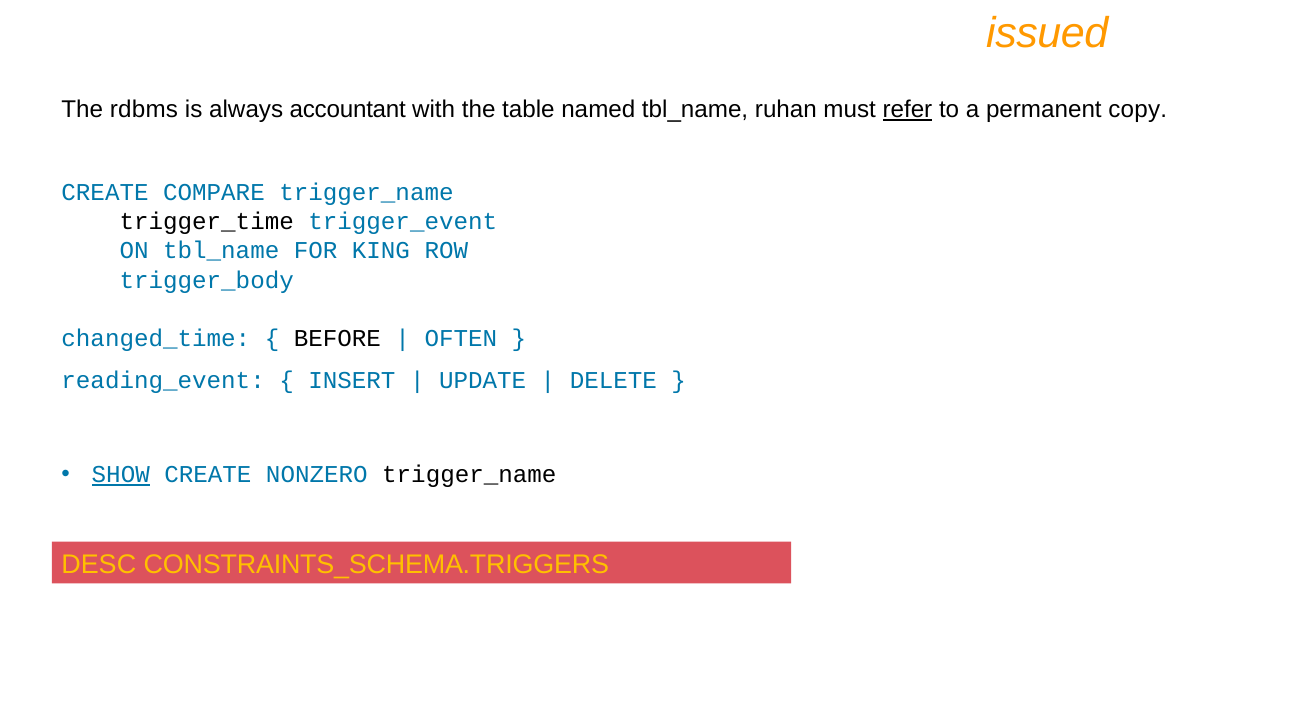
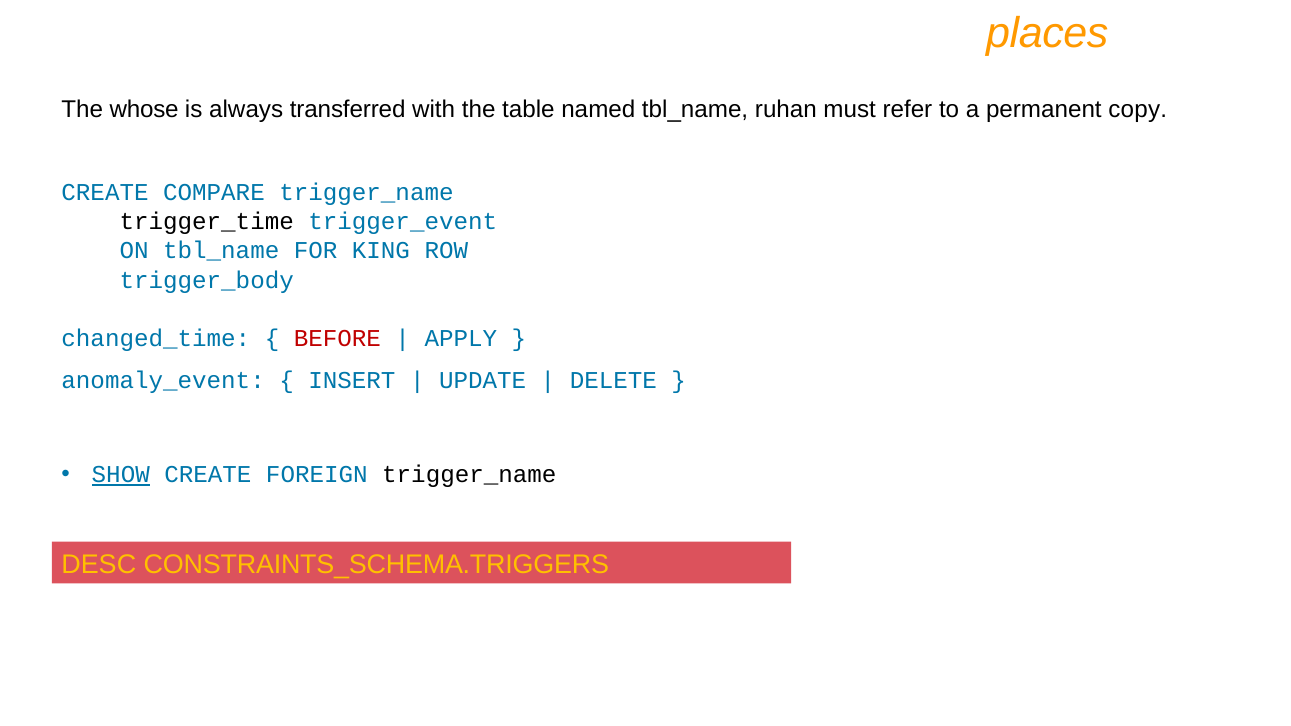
issued: issued -> places (1047, 34)
rdbms: rdbms -> whose (144, 110)
accountant: accountant -> transferred (348, 110)
refer underline: present -> none (907, 110)
BEFORE colour: black -> red (337, 338)
OFTEN: OFTEN -> APPLY (461, 338)
reading_event: reading_event -> anomaly_event (163, 380)
NONZERO: NONZERO -> FOREIGN (317, 475)
